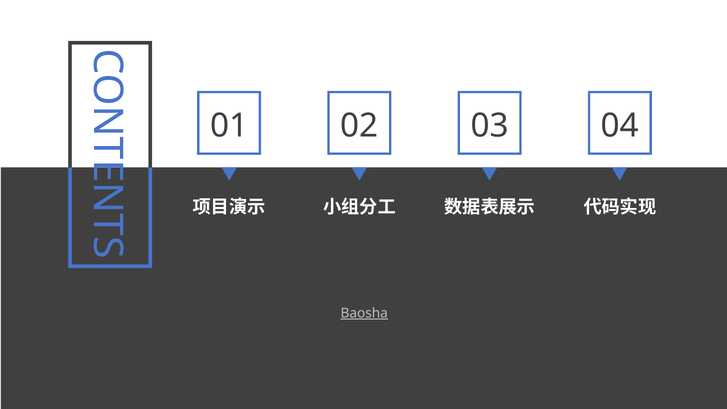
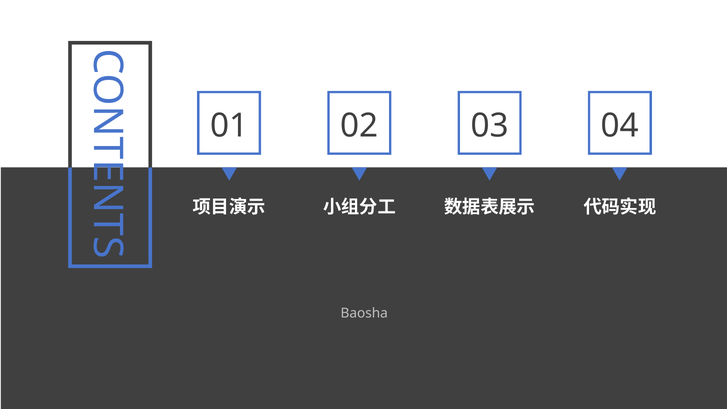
Baosha underline: present -> none (364, 313)
